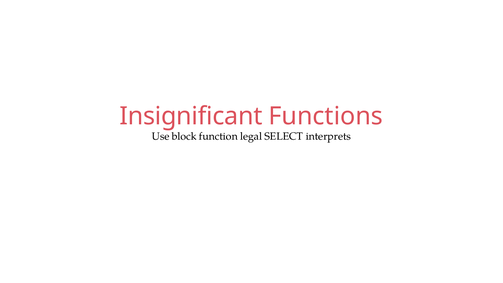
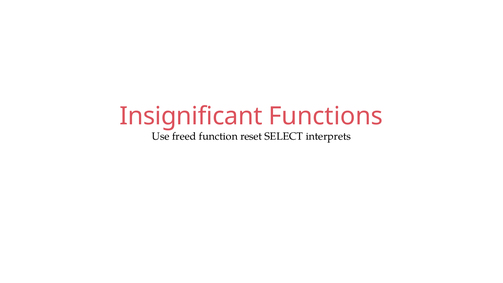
block: block -> freed (184, 137)
legal: legal -> reset (251, 137)
